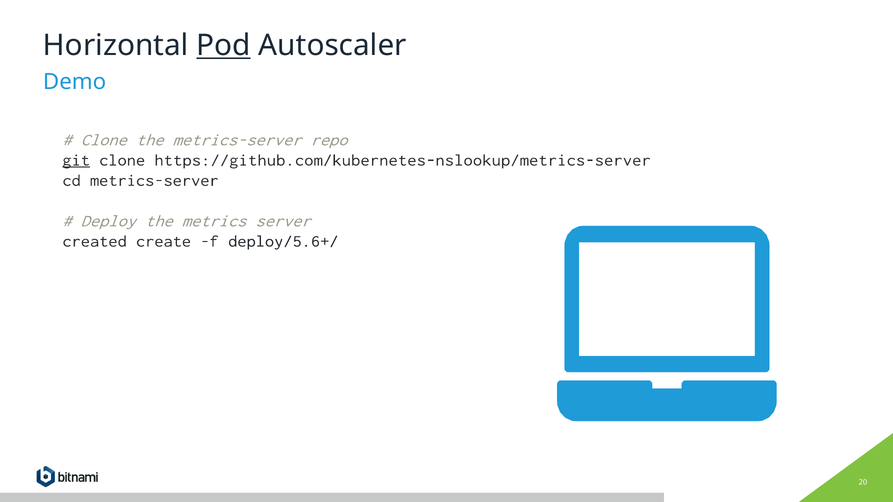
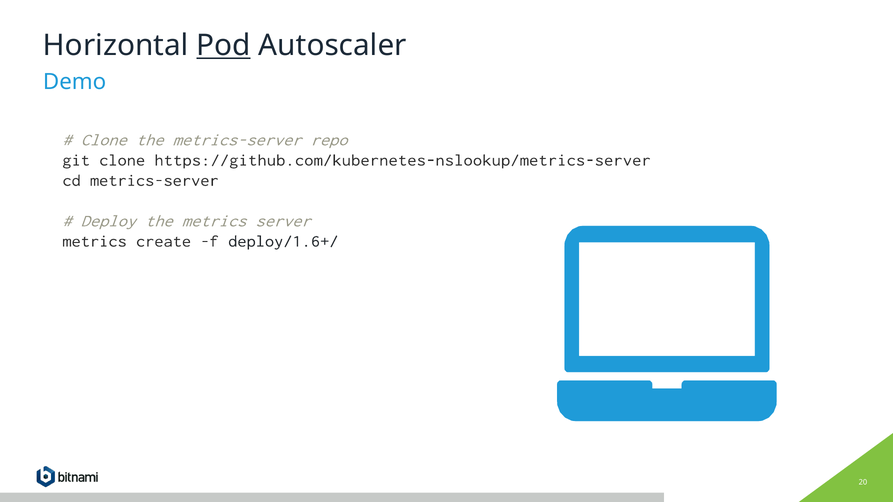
git underline: present -> none (76, 160)
created: created -> metrics (95, 241)
deploy/5.6+/: deploy/5.6+/ -> deploy/1.6+/ (283, 241)
